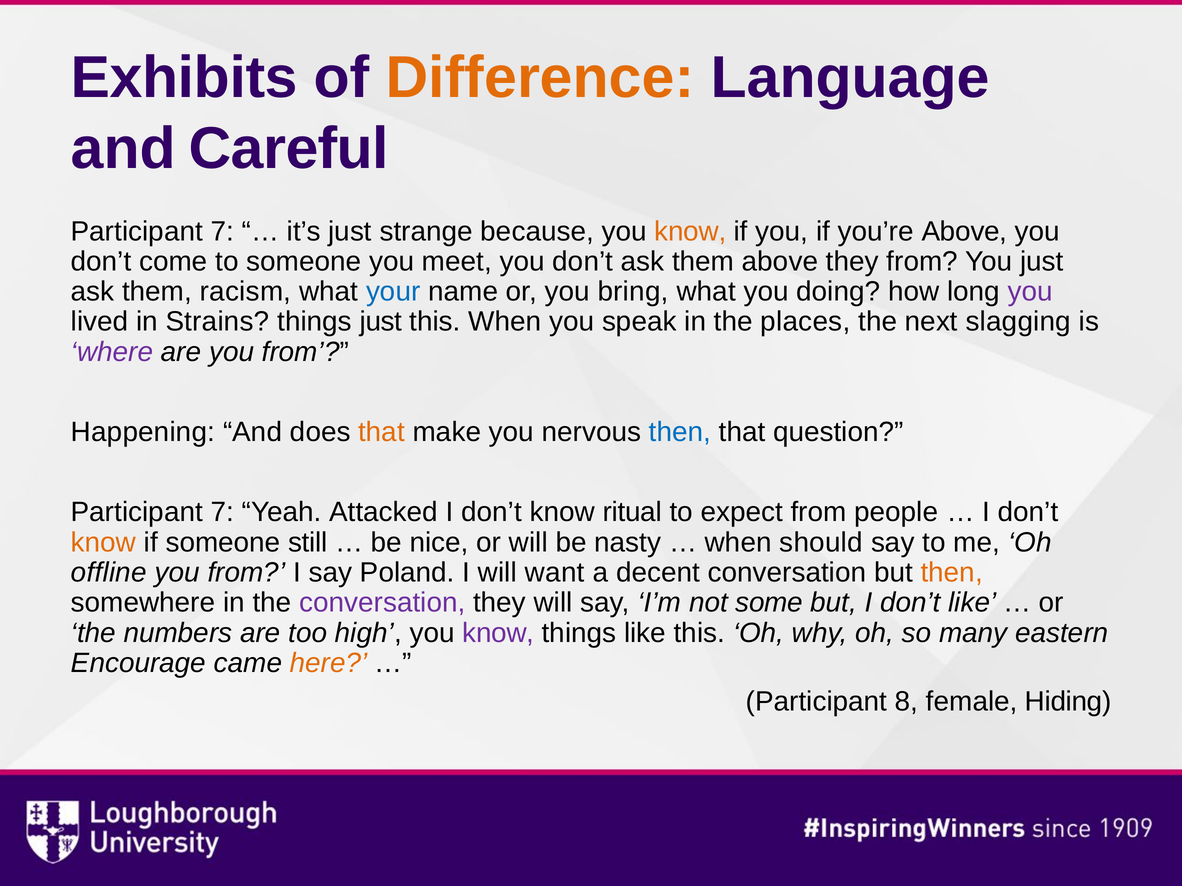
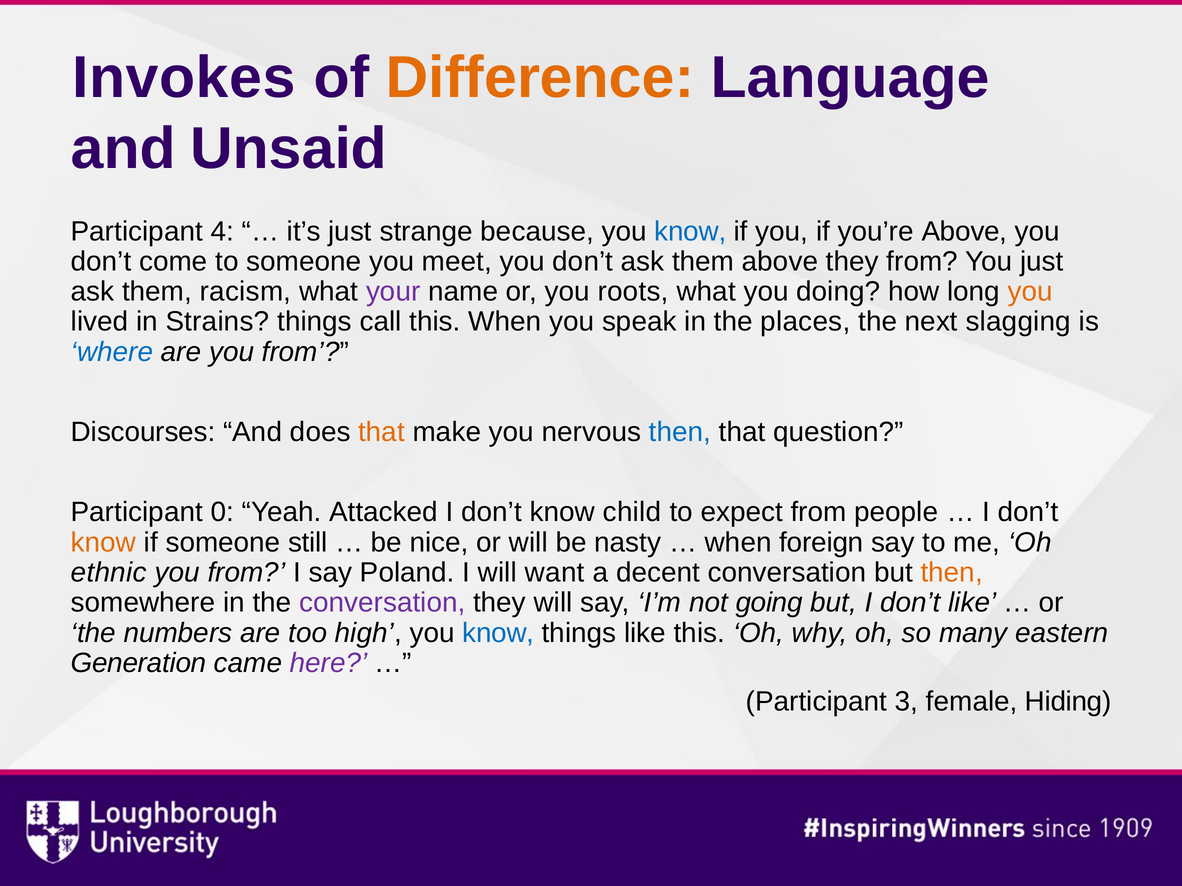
Exhibits: Exhibits -> Invokes (184, 78)
Careful: Careful -> Unsaid (289, 149)
7: 7 -> 4 (222, 231)
know colour: orange -> blue (690, 231)
your colour: blue -> purple (393, 292)
bring: bring -> roots (633, 292)
you colour: purple -> orange (1030, 292)
things just: just -> call (381, 322)
where colour: purple -> blue (112, 352)
Happening: Happening -> Discourses (143, 432)
7: 7 -> 0 (222, 513)
ritual: ritual -> child (632, 513)
should: should -> foreign (821, 543)
offline: offline -> ethnic (109, 573)
some: some -> going (769, 603)
know colour: purple -> blue (498, 633)
Encourage: Encourage -> Generation (139, 663)
here colour: orange -> purple (329, 663)
8: 8 -> 3 (906, 702)
